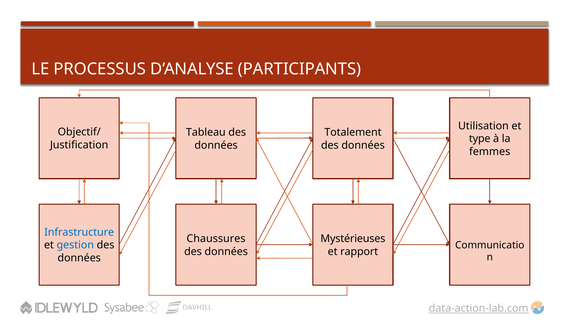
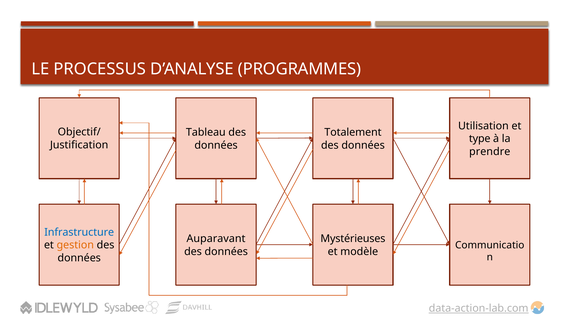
PARTICIPANTS: PARTICIPANTS -> PROGRAMMES (300, 69)
femmes: femmes -> prendre (490, 152)
Chaussures: Chaussures -> Auparavant (216, 239)
gestion colour: blue -> orange (75, 245)
rapport: rapport -> modèle (359, 252)
